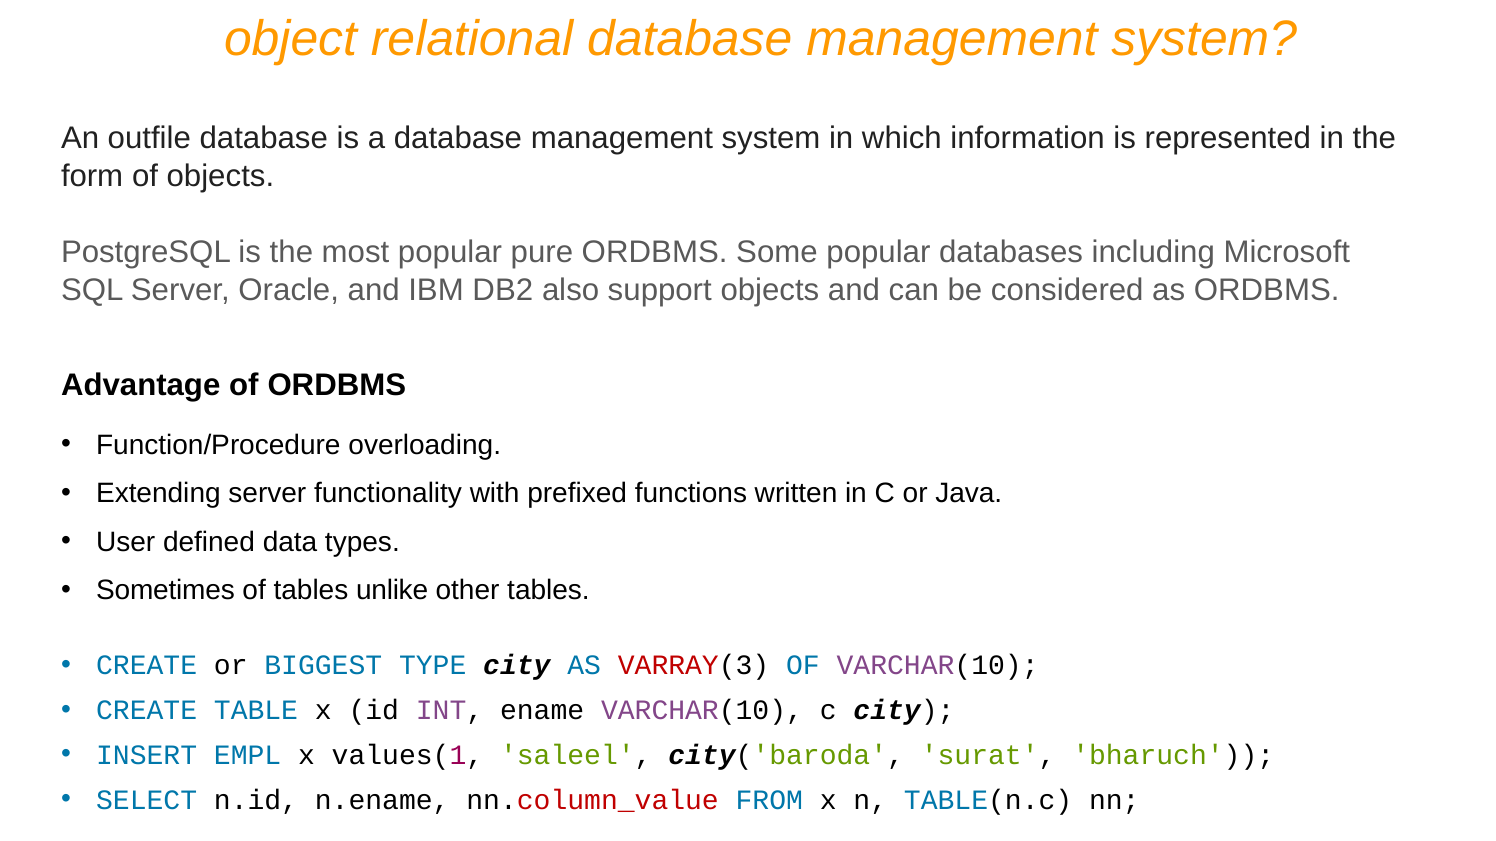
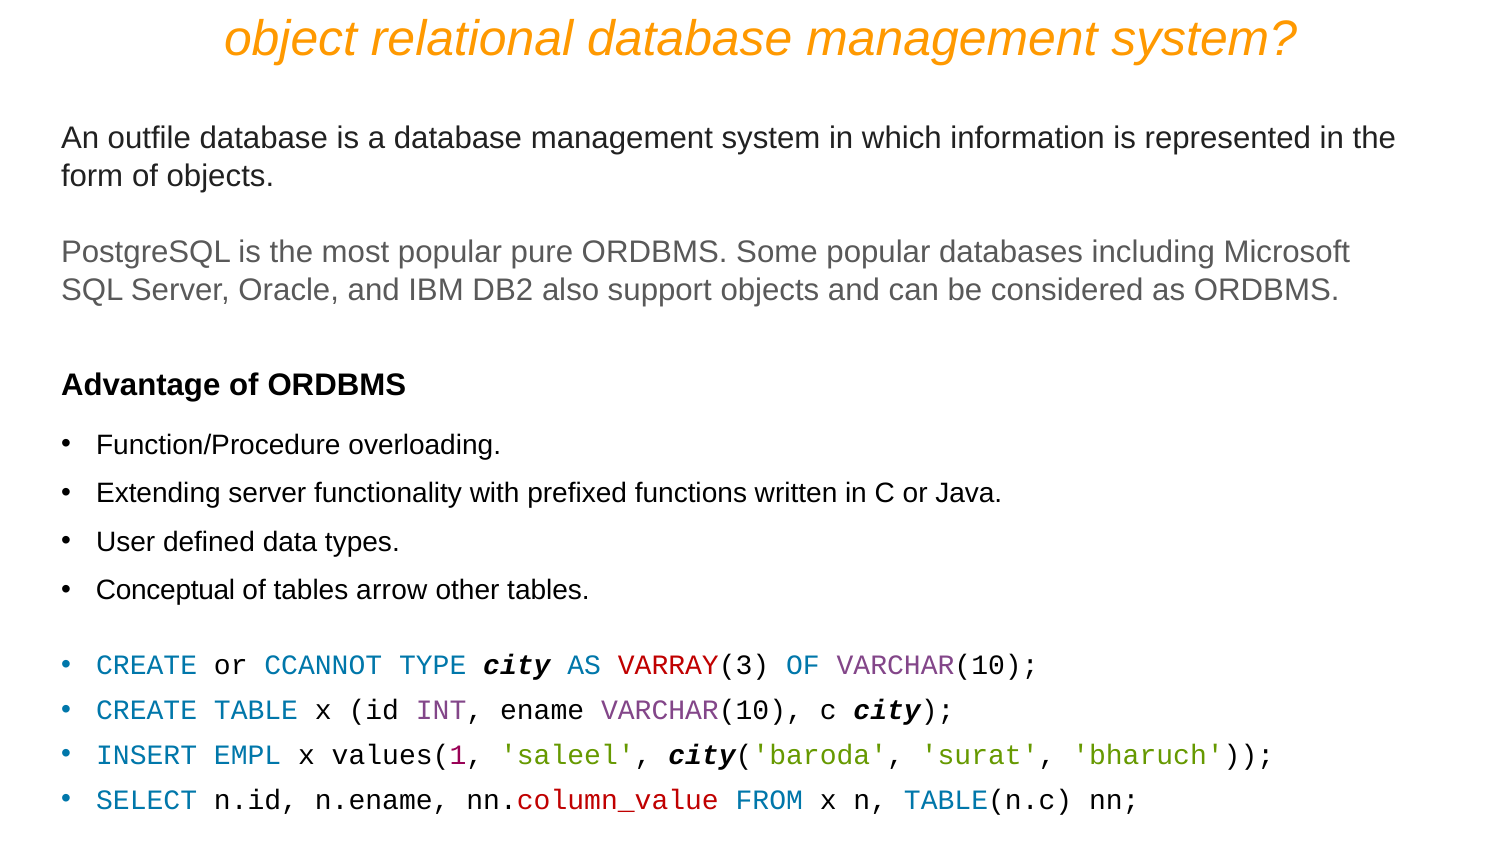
Sometimes: Sometimes -> Conceptual (166, 591)
unlike: unlike -> arrow (392, 591)
BIGGEST: BIGGEST -> CCANNOT (323, 666)
